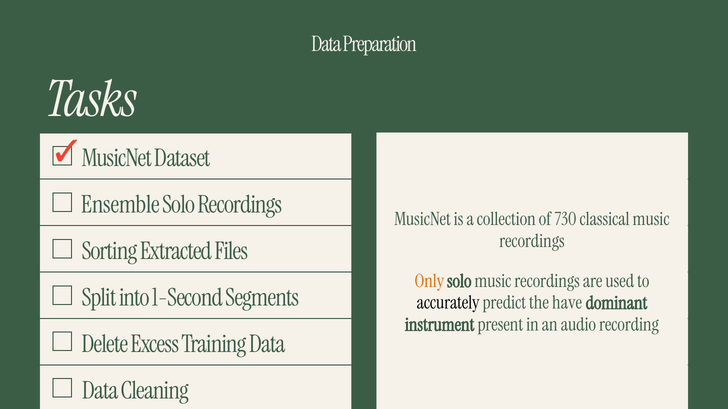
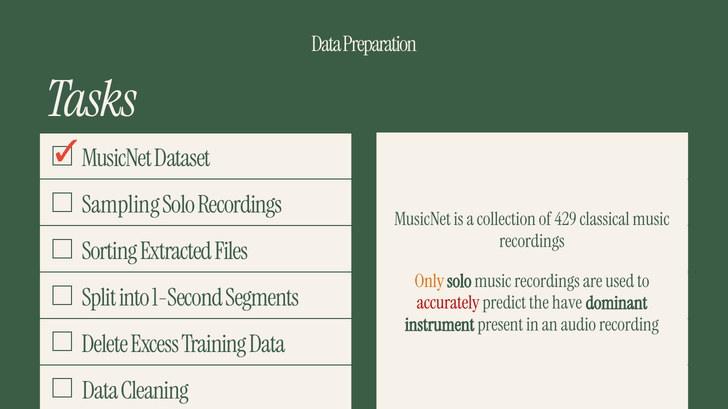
Ensemble: Ensemble -> Sampling (121, 205)
730: 730 -> 429 (566, 220)
accurately colour: black -> red (448, 303)
